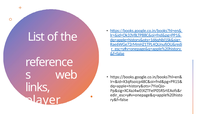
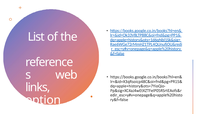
player: player -> option (43, 100)
